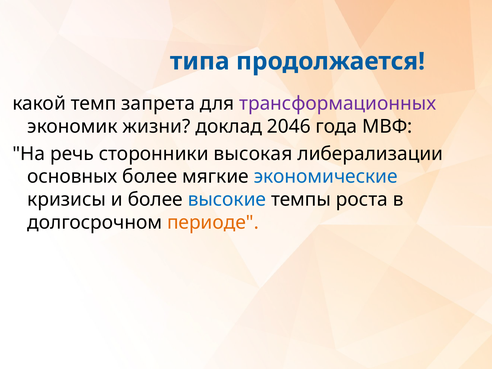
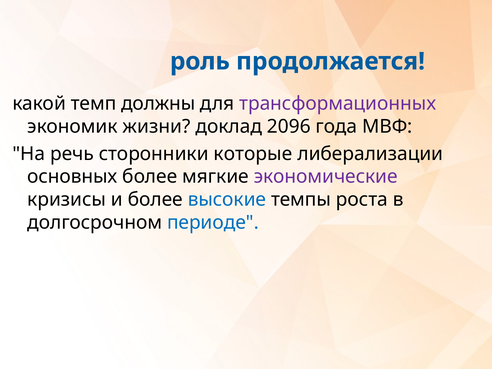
типа: типа -> роль (200, 61)
запрета: запрета -> должны (158, 104)
2046: 2046 -> 2096 (289, 127)
высокая: высокая -> которые (253, 154)
экономические colour: blue -> purple (326, 177)
периоде colour: orange -> blue (213, 223)
